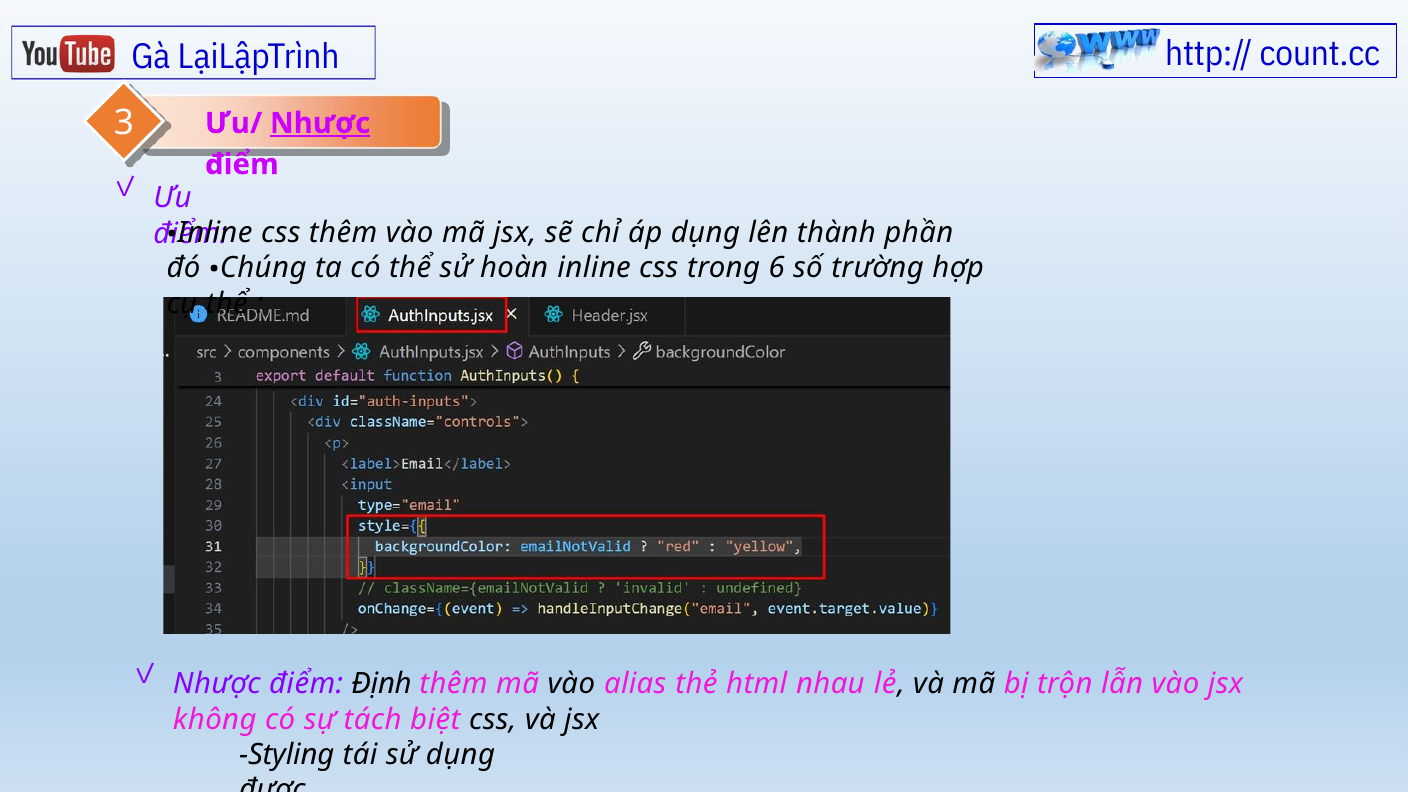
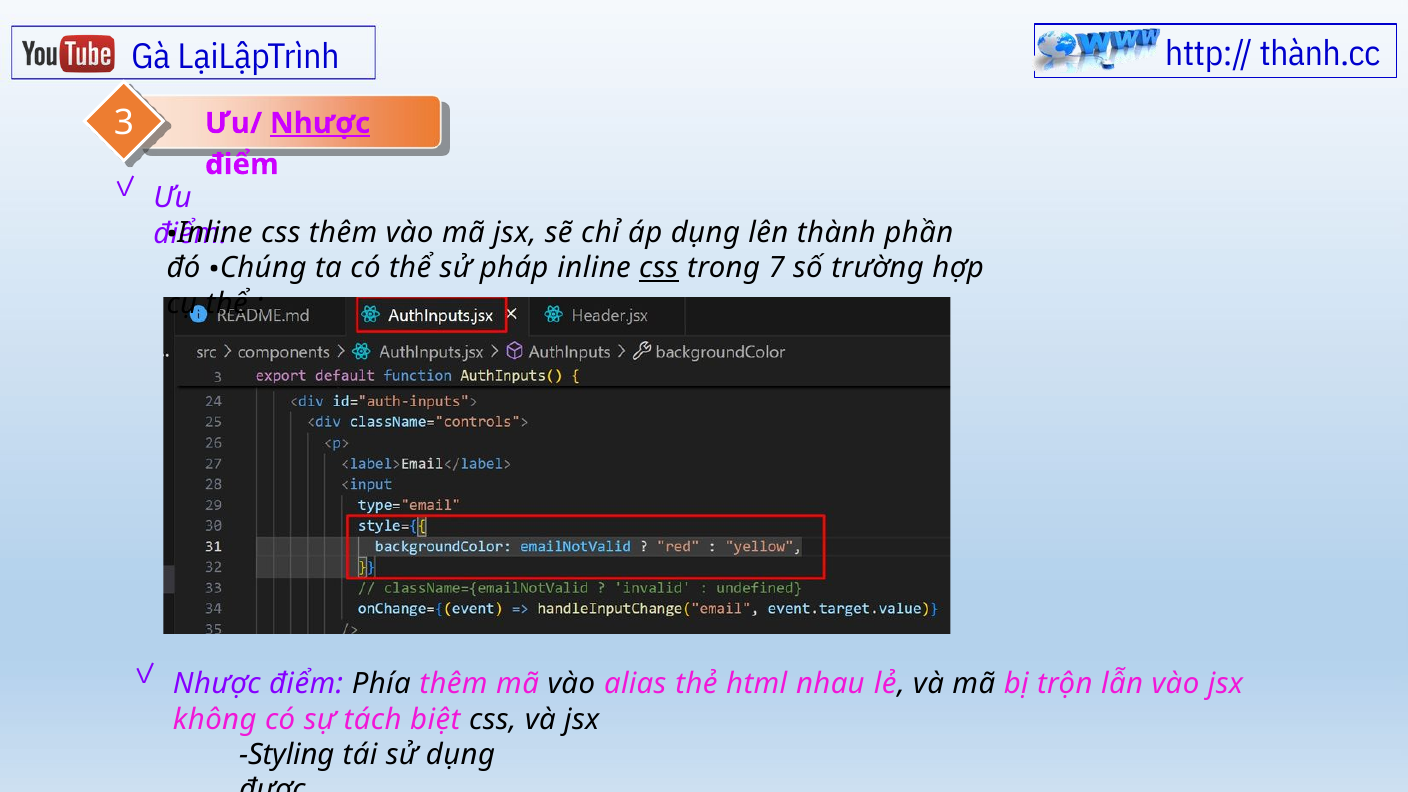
count.cc: count.cc -> thành.cc (1320, 54)
hoàn: hoàn -> pháp (514, 268)
css underline: none -> present (659, 268)
6: 6 -> 7 (777, 268)
Định: Định -> Phía (381, 684)
